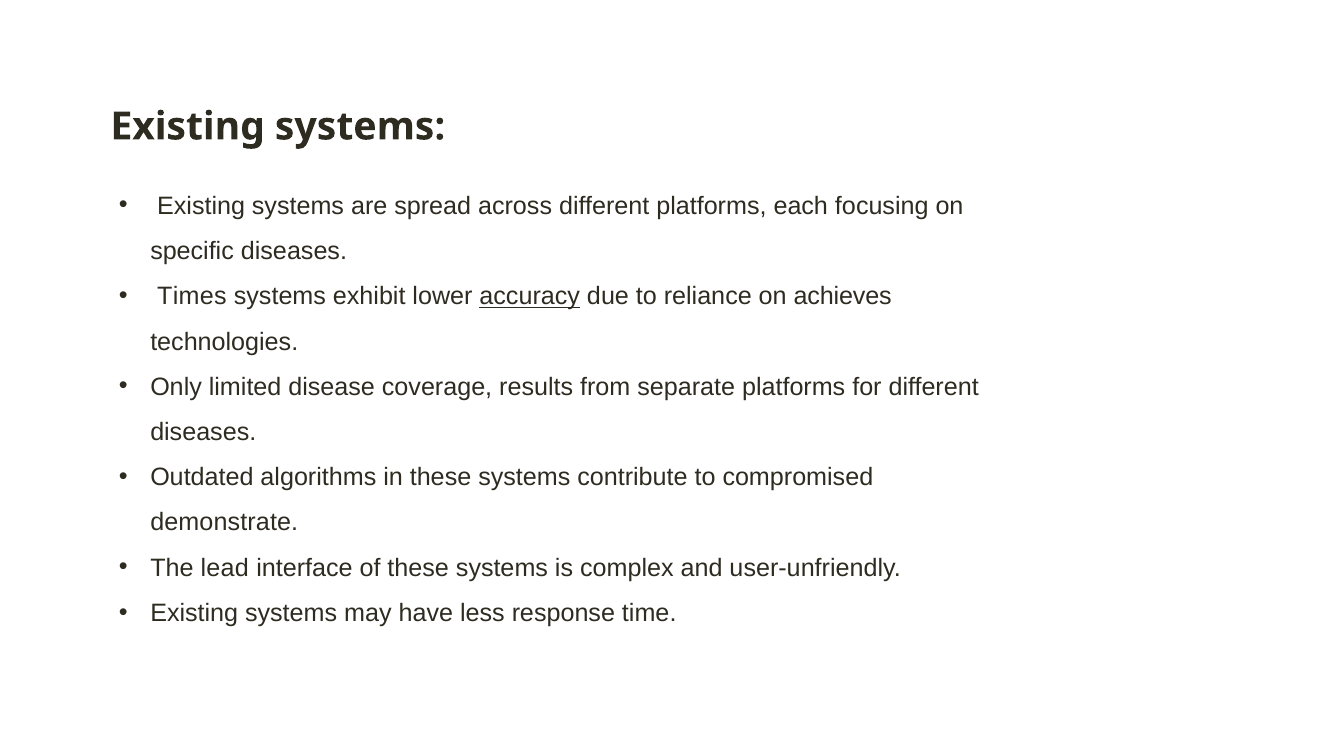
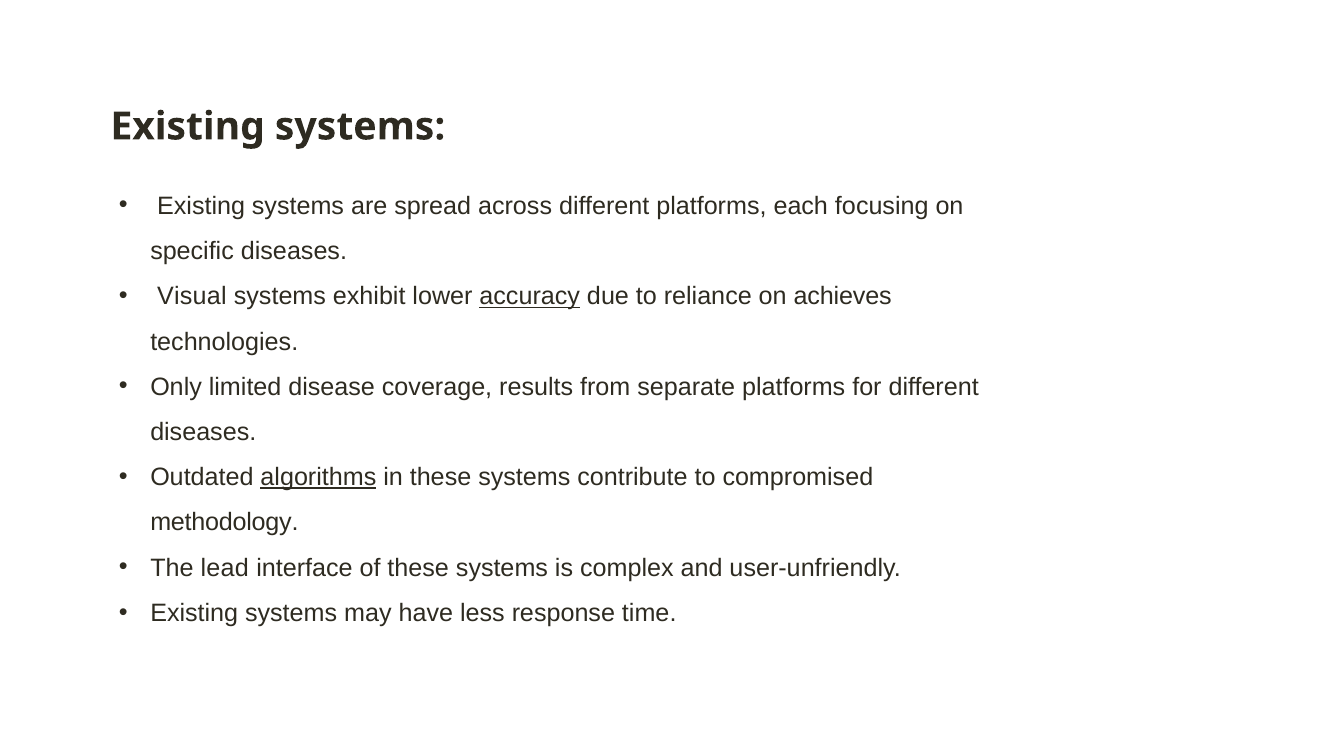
Times: Times -> Visual (192, 297)
algorithms underline: none -> present (318, 478)
demonstrate: demonstrate -> methodology (224, 523)
